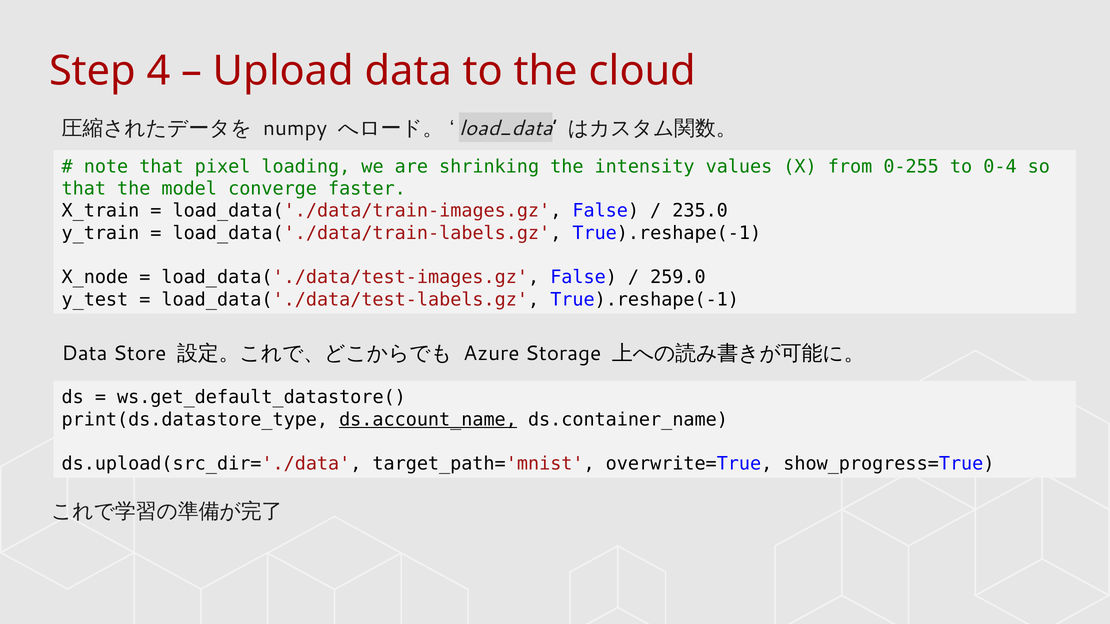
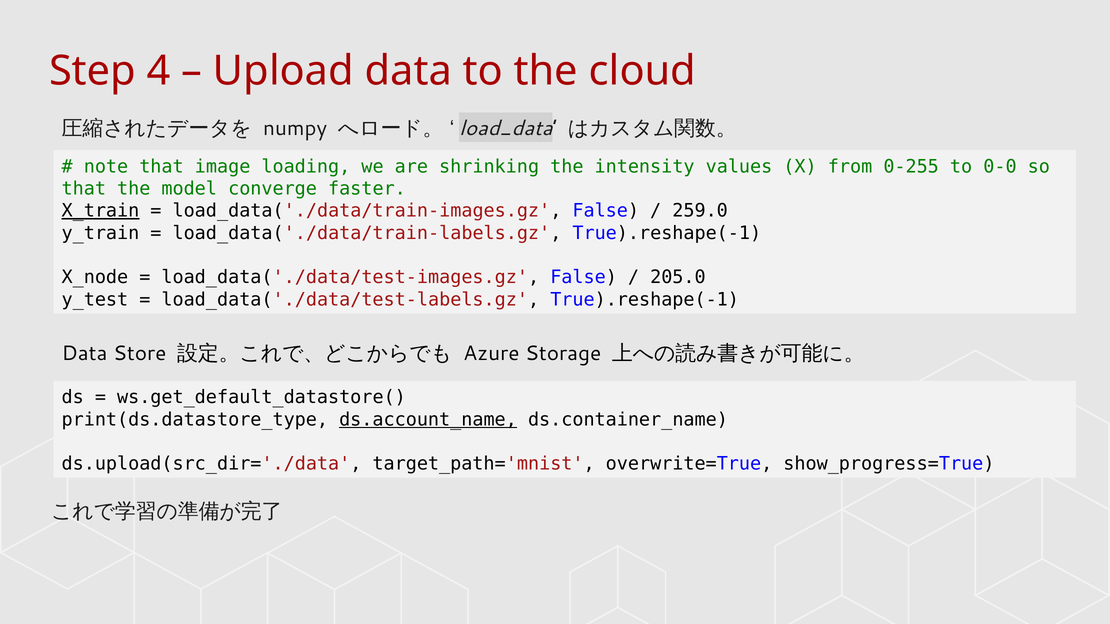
pixel: pixel -> image (223, 167)
0-4: 0-4 -> 0-0 (1000, 167)
X_train underline: none -> present (100, 211)
235.0: 235.0 -> 259.0 (700, 211)
259.0: 259.0 -> 205.0 (678, 278)
